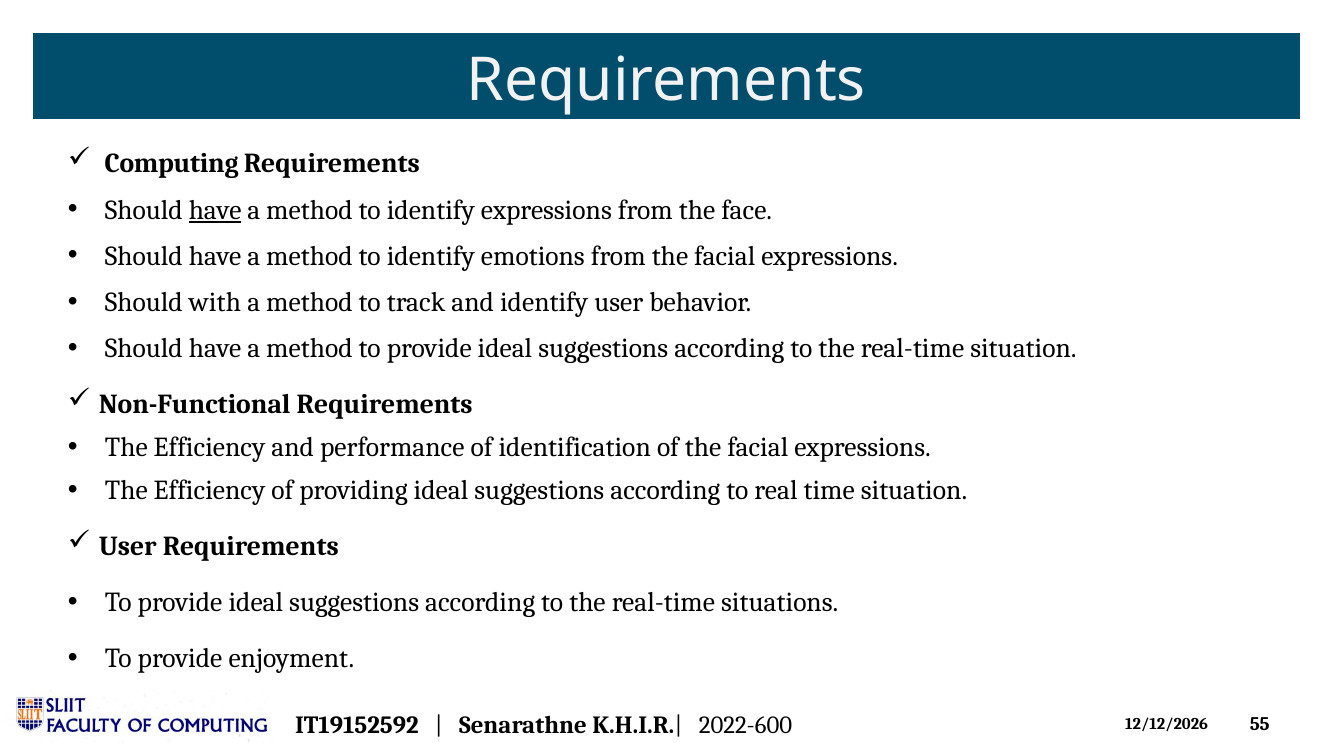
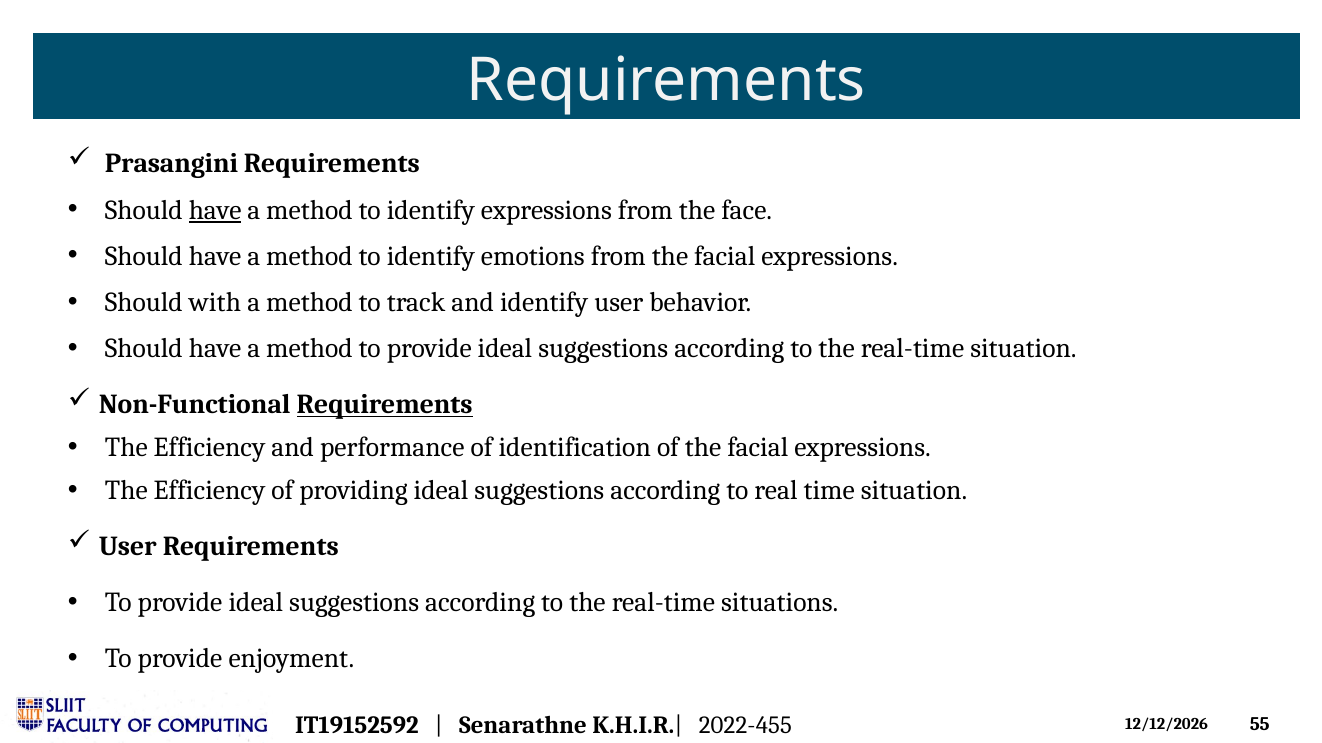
Computing: Computing -> Prasangini (171, 164)
Requirements underline: none -> present (385, 405)
2022-600: 2022-600 -> 2022-455 (745, 726)
